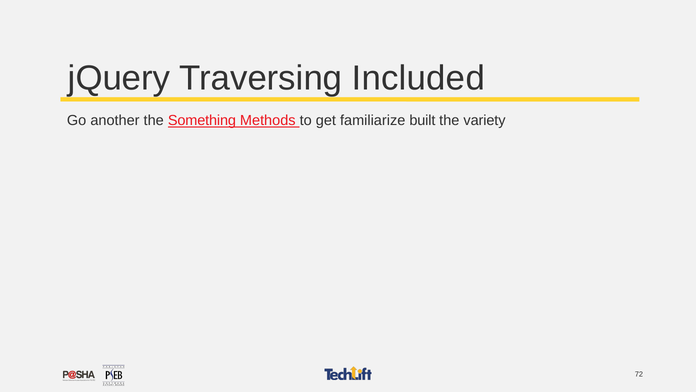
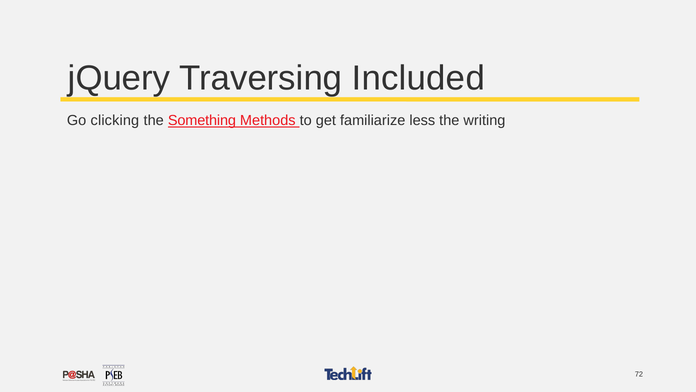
another: another -> clicking (115, 120)
built: built -> less (422, 120)
variety: variety -> writing (484, 120)
